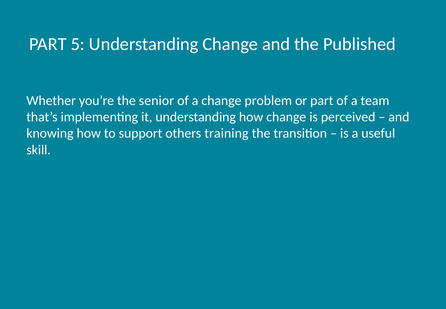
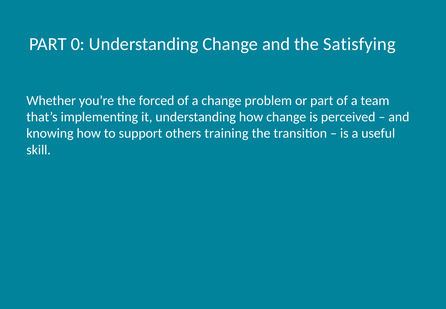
5: 5 -> 0 (78, 44)
Published: Published -> Satisfying (359, 44)
senior: senior -> forced (157, 100)
